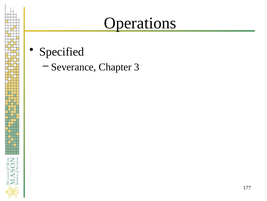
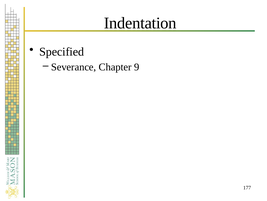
Operations: Operations -> Indentation (140, 23)
3: 3 -> 9 (137, 67)
